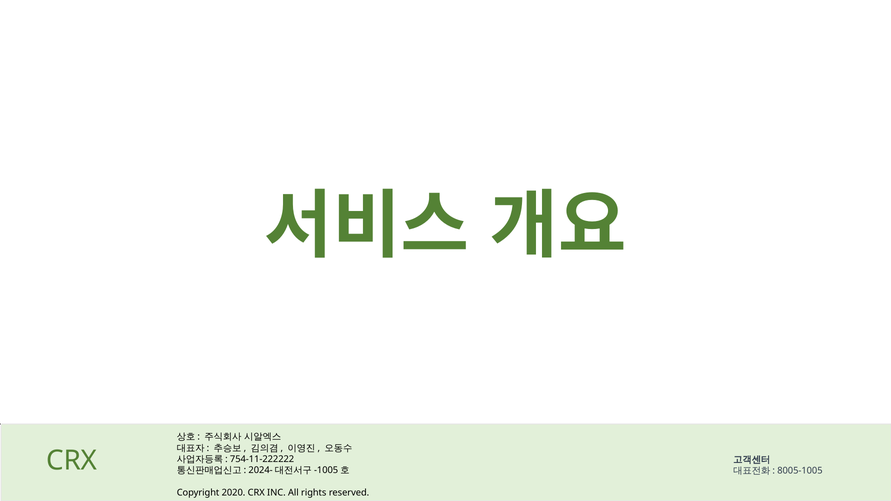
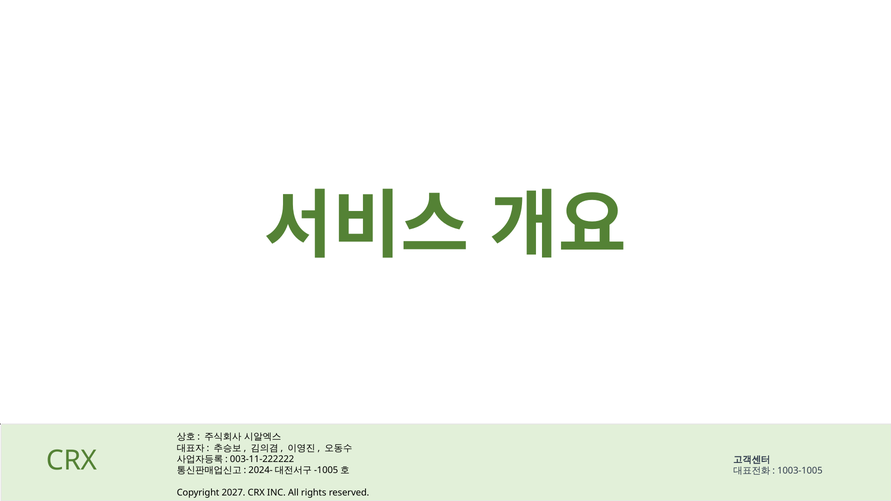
754-11-222222: 754-11-222222 -> 003-11-222222 (262, 459)
8005-1005: 8005-1005 -> 1003-1005 (800, 471)
2020: 2020 -> 2027 (233, 493)
